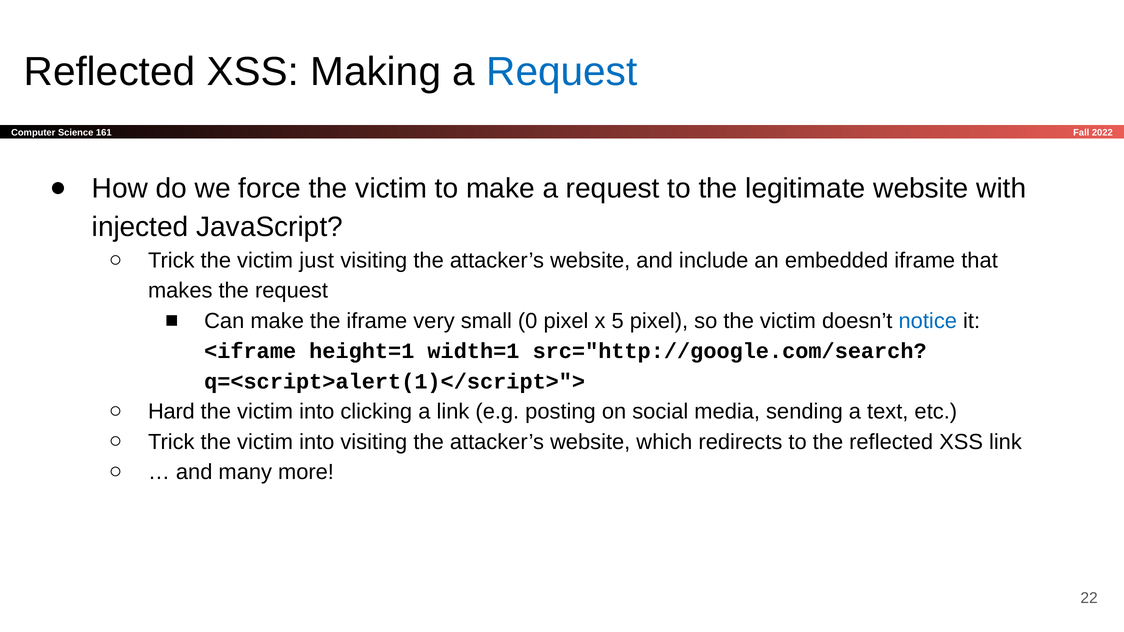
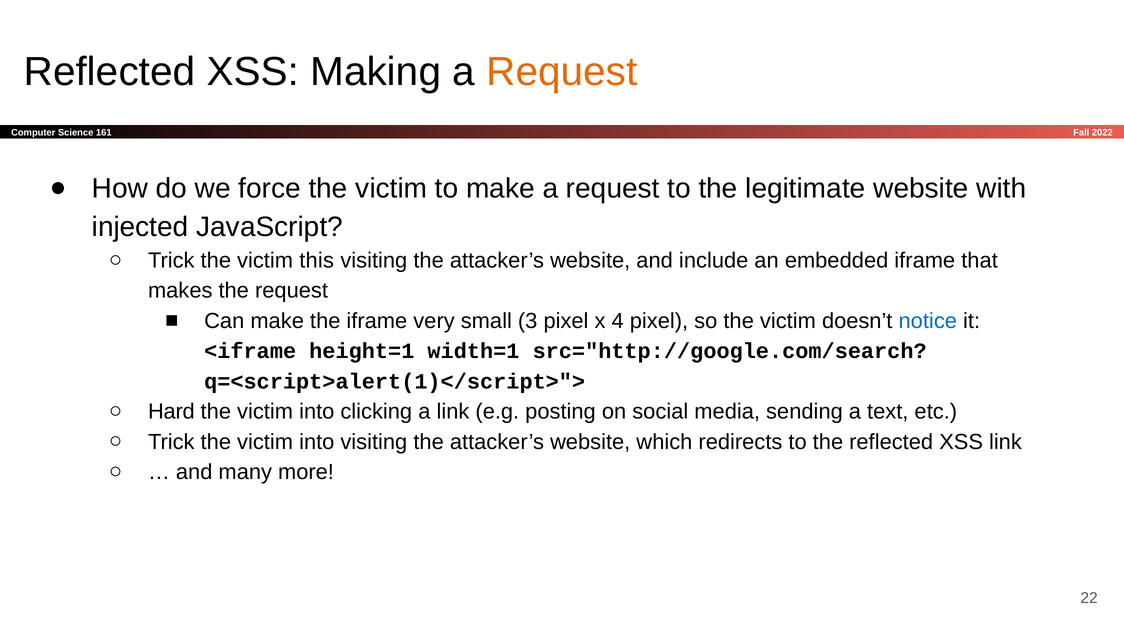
Request colour: blue -> orange (562, 72)
just: just -> this (317, 261)
0: 0 -> 3 (528, 321)
5: 5 -> 4 (618, 321)
